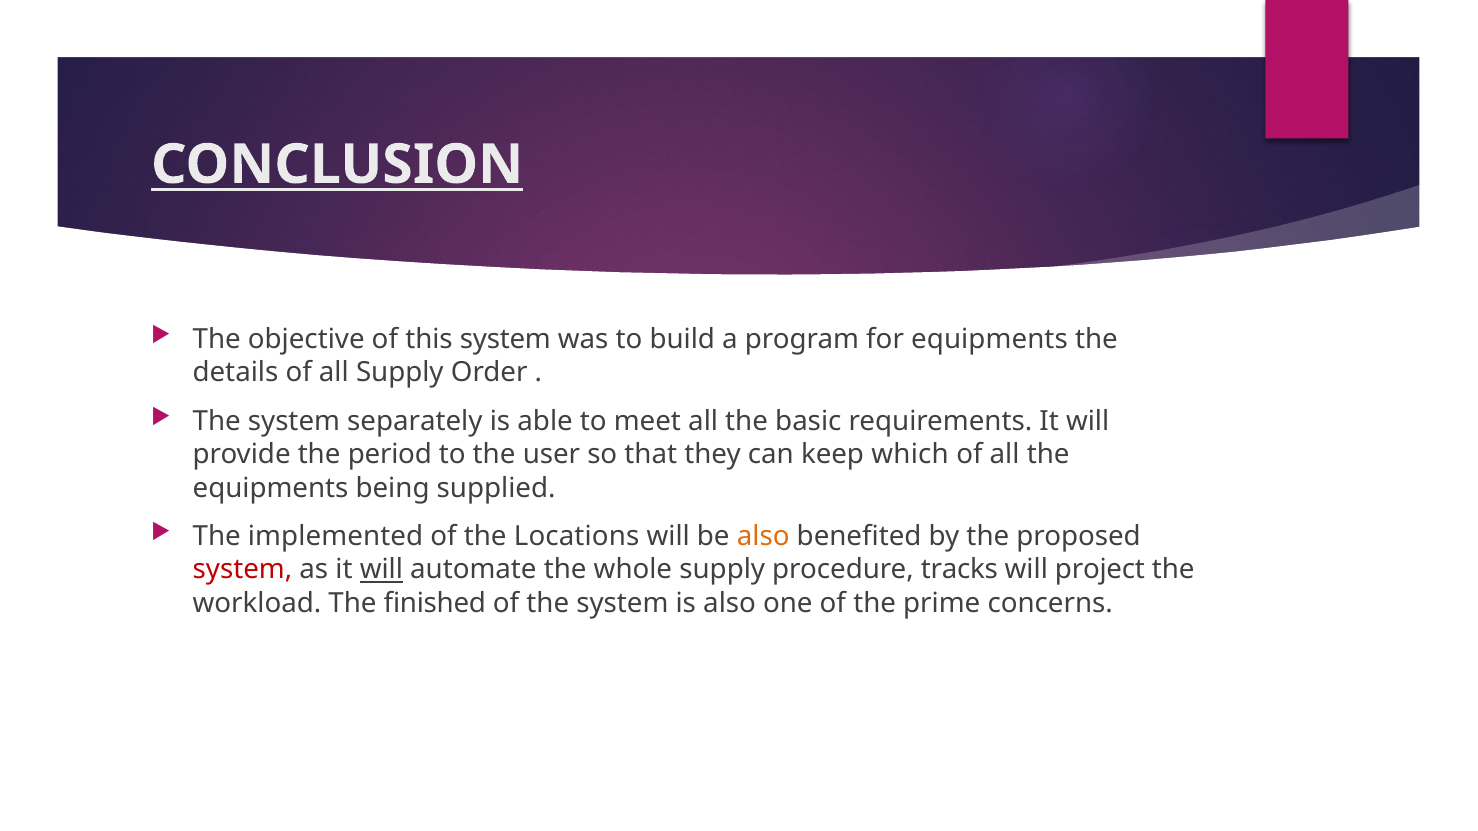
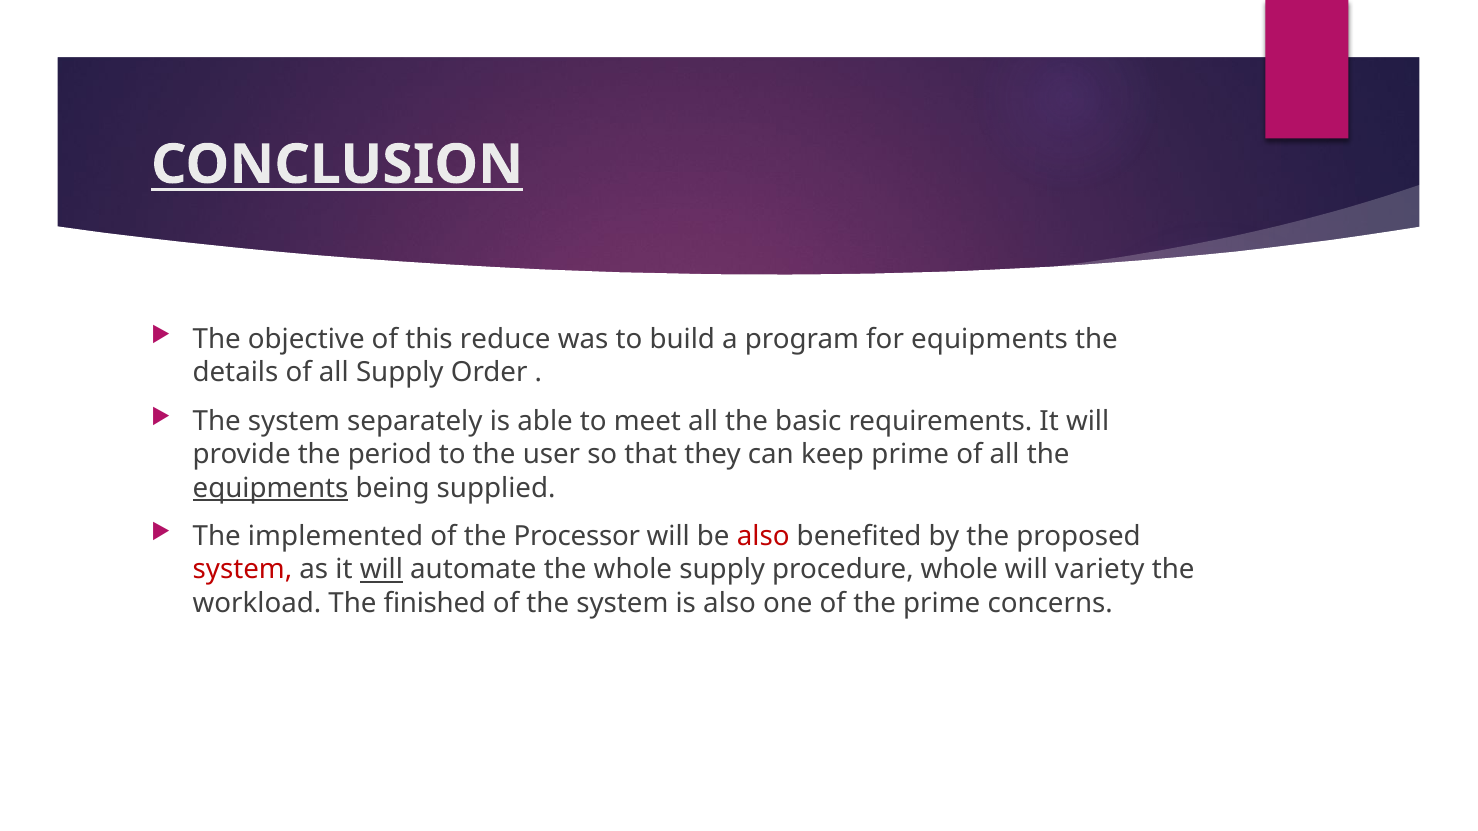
this system: system -> reduce (505, 340)
keep which: which -> prime (910, 455)
equipments underline: none -> present (271, 488)
Locations: Locations -> Processor (577, 537)
also colour: orange -> red (763, 537)
procedure tracks: tracks -> whole (959, 570)
project: project -> variety (1100, 570)
